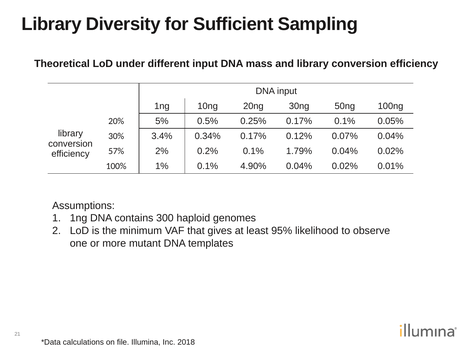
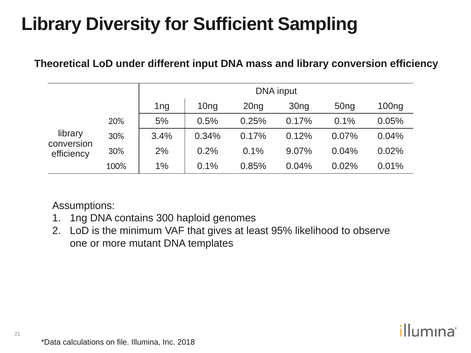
57%: 57% -> 30% (116, 151)
1.79%: 1.79% -> 9.07% (299, 151)
4.90%: 4.90% -> 0.85% (253, 166)
